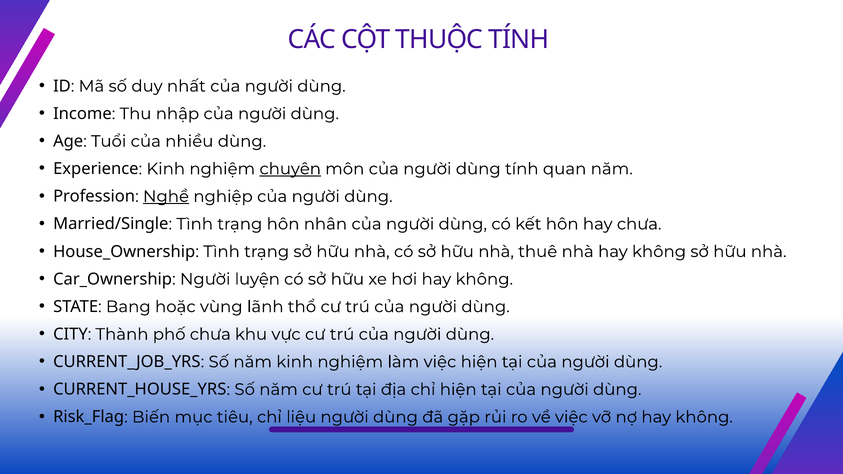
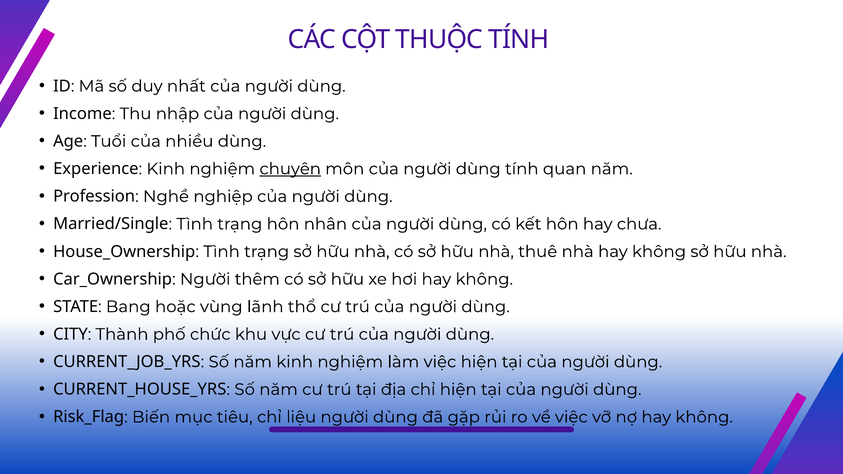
Nghề underline: present -> none (166, 197)
luyện: luyện -> thêm (257, 279)
phố chưa: chưa -> chức (210, 334)
